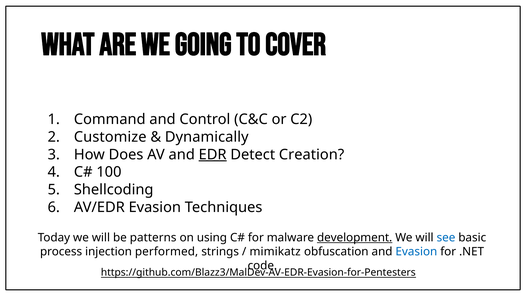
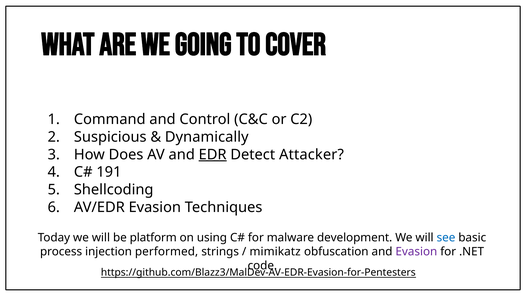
Customize: Customize -> Suspicious (110, 137)
Creation: Creation -> Attacker (311, 154)
100: 100 -> 191 (109, 172)
patterns: patterns -> platform (153, 238)
development underline: present -> none (355, 238)
Evasion colour: blue -> purple (416, 252)
